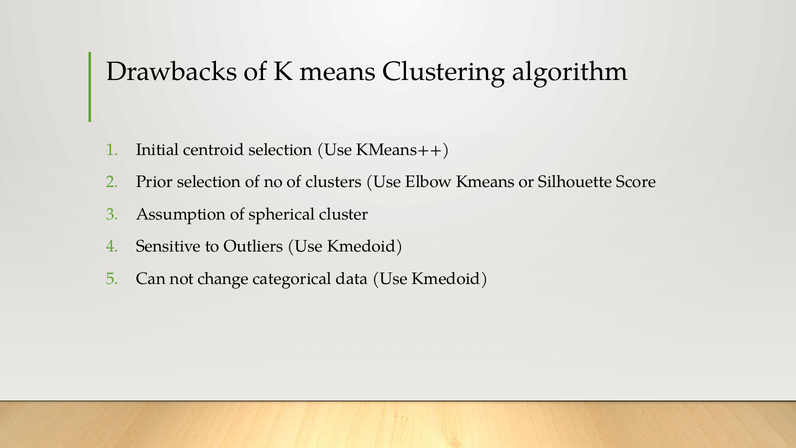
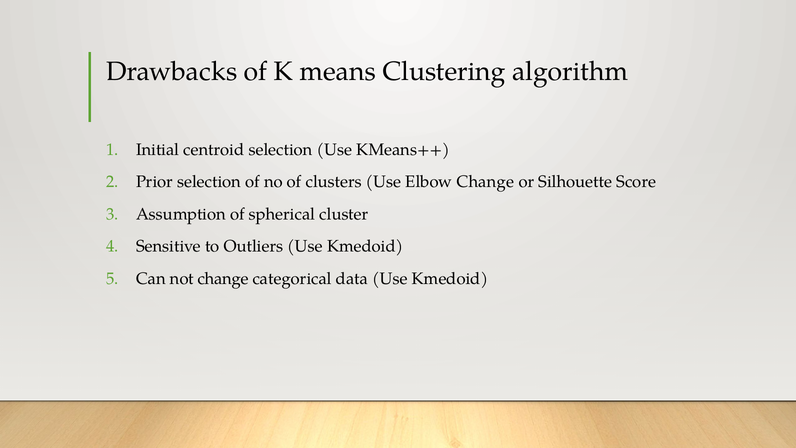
Elbow Kmeans: Kmeans -> Change (485, 182)
